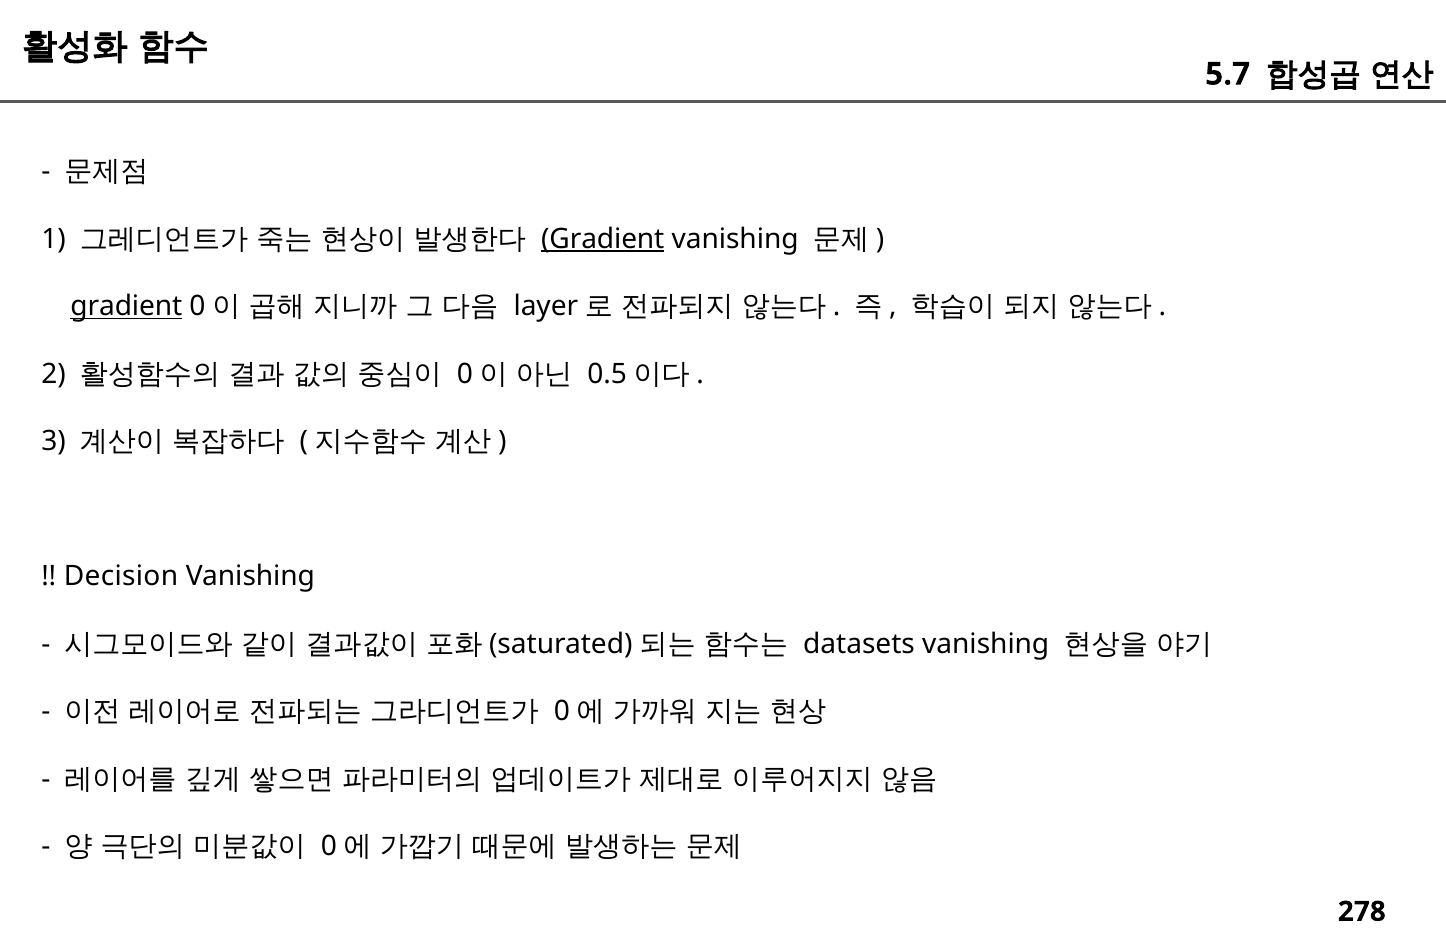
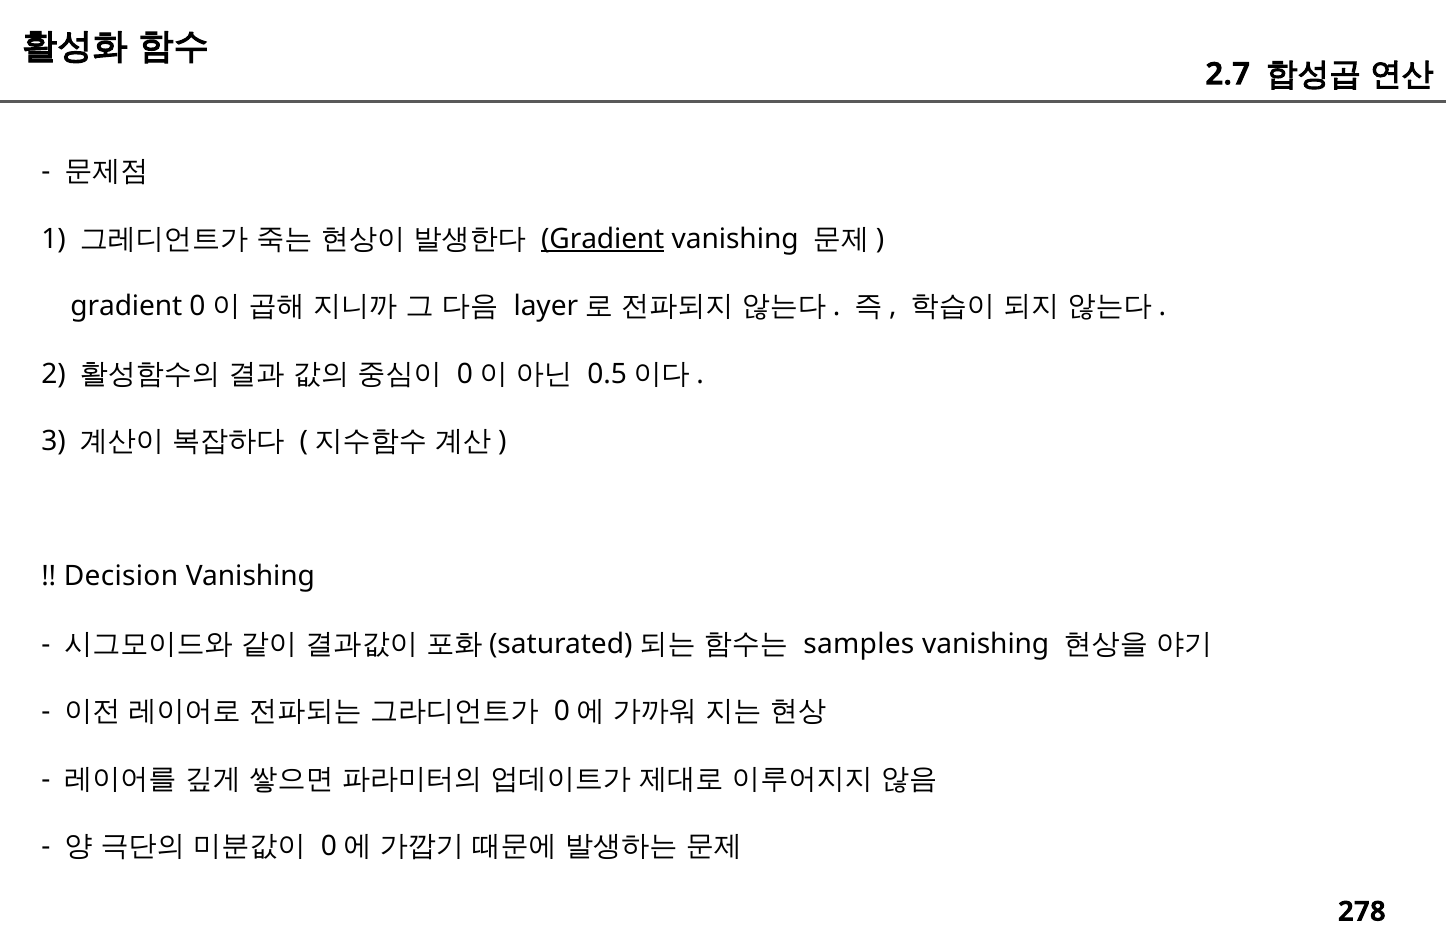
5.7: 5.7 -> 2.7 (1228, 74)
gradient underline: present -> none (126, 306)
datasets: datasets -> samples (859, 644)
